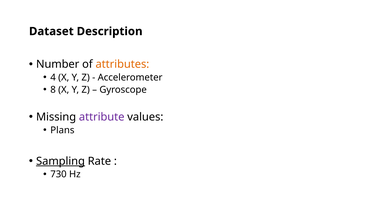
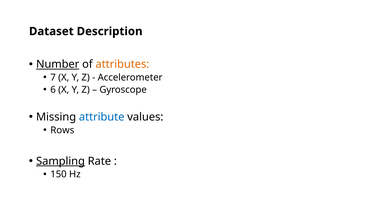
Number underline: none -> present (58, 64)
4: 4 -> 7 (53, 77)
8: 8 -> 6 (53, 90)
attribute colour: purple -> blue (102, 117)
Plans: Plans -> Rows (62, 130)
730: 730 -> 150 (58, 174)
